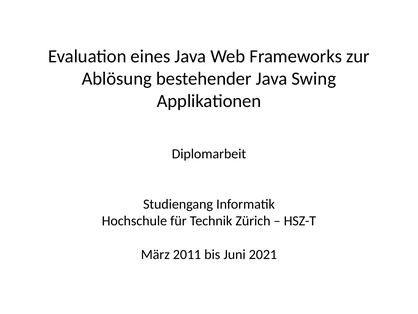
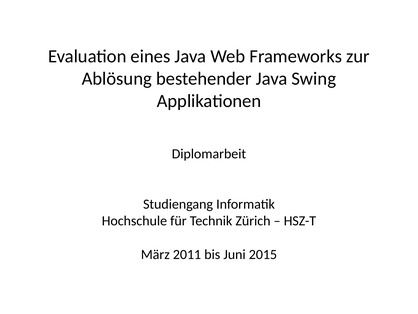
2021: 2021 -> 2015 (263, 254)
